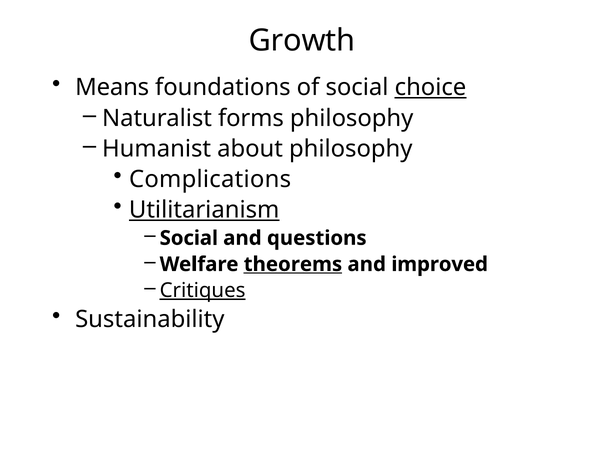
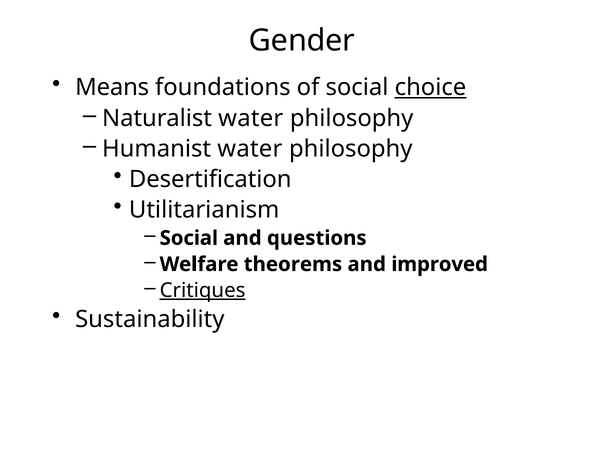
Growth: Growth -> Gender (302, 41)
Naturalist forms: forms -> water (251, 118)
Humanist about: about -> water (250, 149)
Complications: Complications -> Desertification (210, 179)
Utilitarianism underline: present -> none (204, 210)
theorems underline: present -> none (293, 264)
